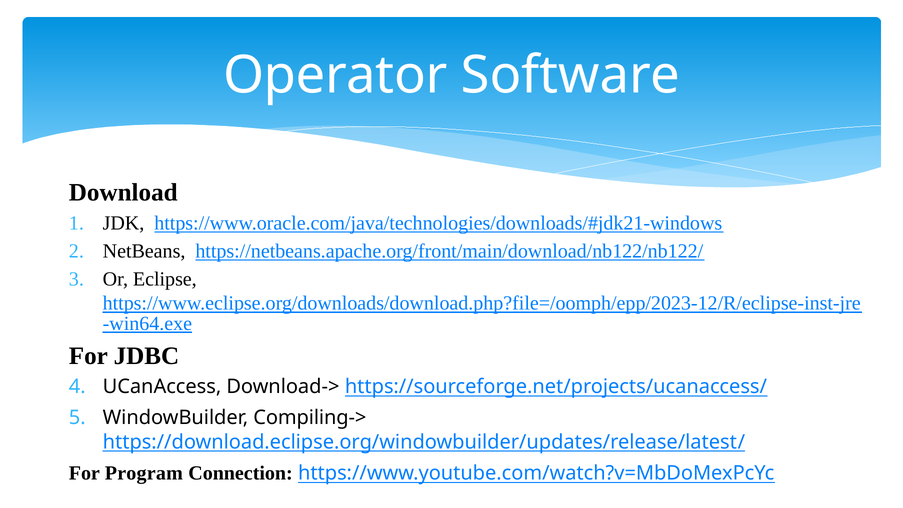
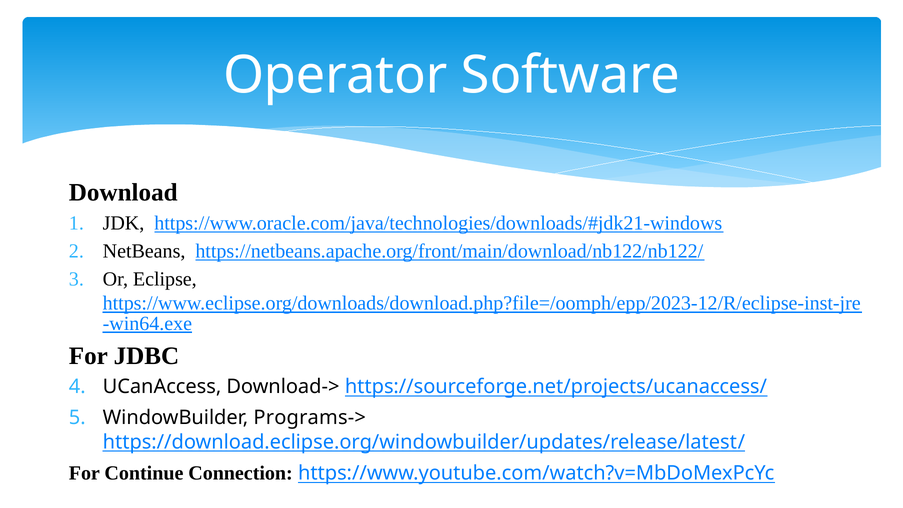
Compiling->: Compiling-> -> Programs-> (310, 418)
Program: Program -> Continue (144, 473)
